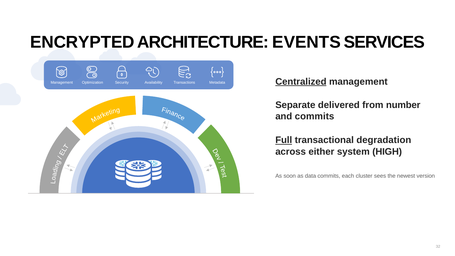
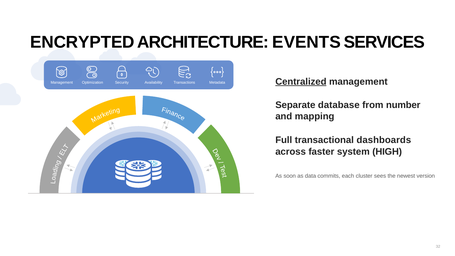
delivered: delivered -> database (339, 105)
and commits: commits -> mapping (315, 116)
Full underline: present -> none (284, 140)
degradation: degradation -> dashboards (384, 140)
either: either -> faster (321, 152)
